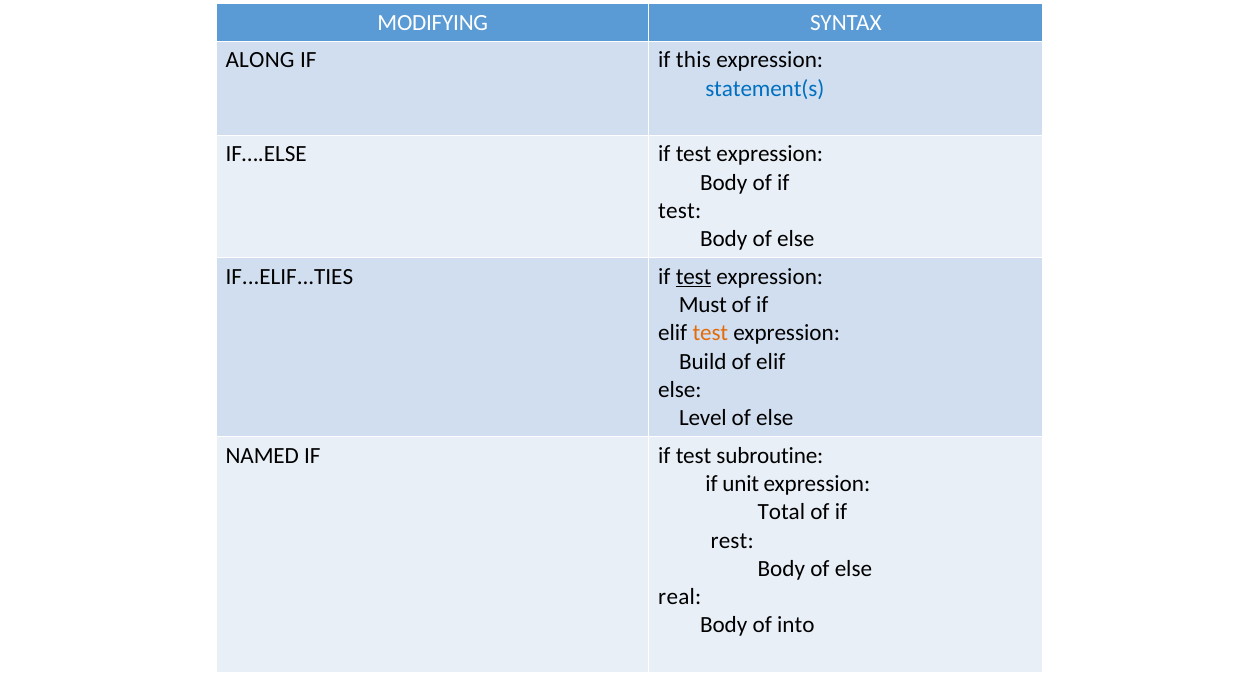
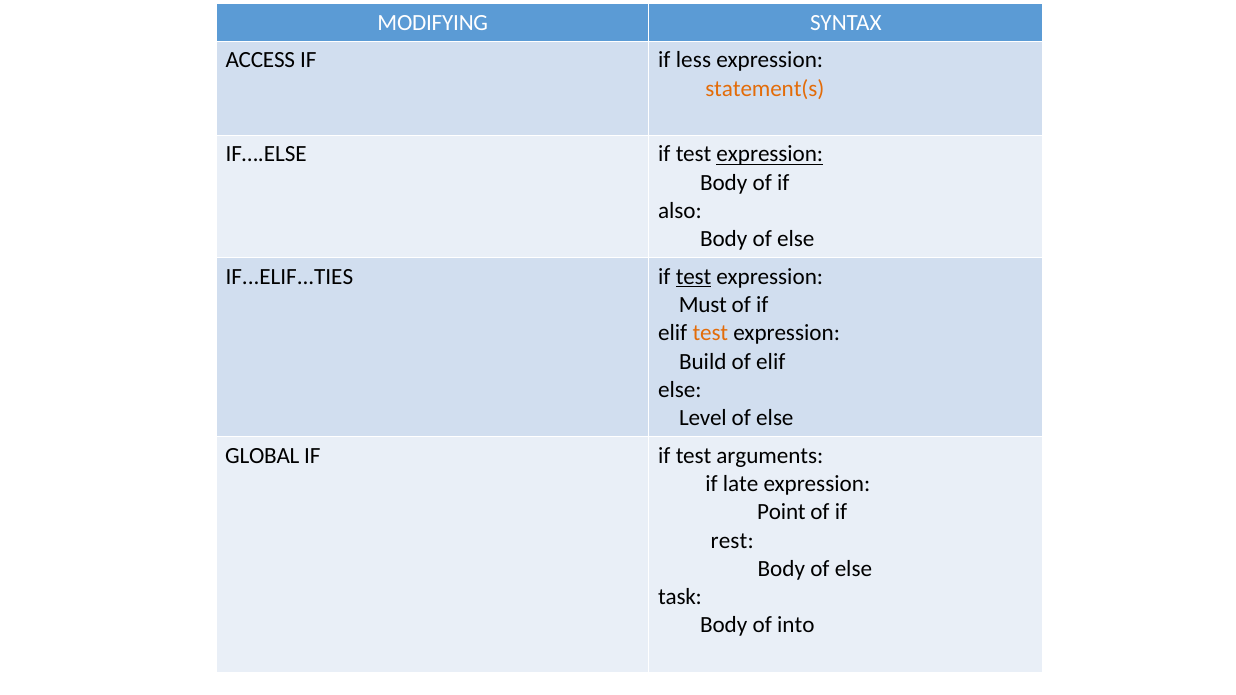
ALONG: ALONG -> ACCESS (260, 60)
this: this -> less (693, 60)
statement(s colour: blue -> orange (765, 88)
expression underline: none -> present (770, 154)
test: test -> also (680, 211)
NAMED: NAMED -> GLOBAL (262, 456)
subroutine: subroutine -> arguments (770, 456)
unit: unit -> late (741, 484)
Total: Total -> Point (781, 512)
real: real -> task (680, 597)
